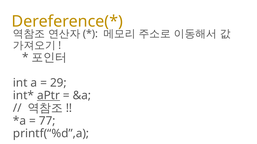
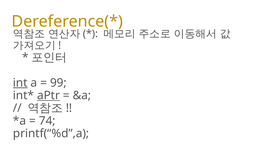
int underline: none -> present (20, 83)
29: 29 -> 99 (58, 83)
77: 77 -> 74 (47, 121)
